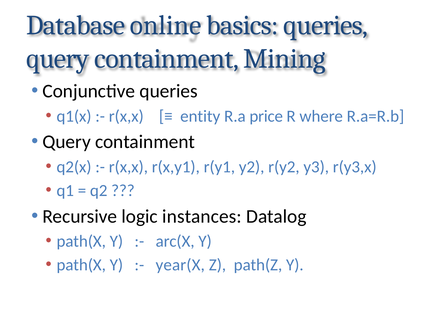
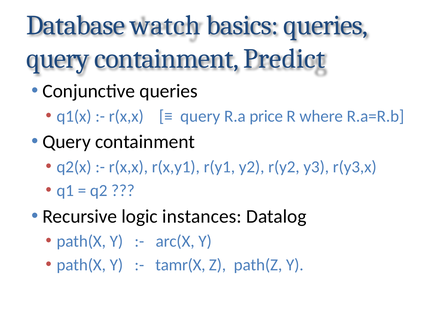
online: online -> watch (165, 26)
Mining: Mining -> Predict (284, 59)
entity: entity -> query (200, 116)
year(X: year(X -> tamr(X (180, 265)
